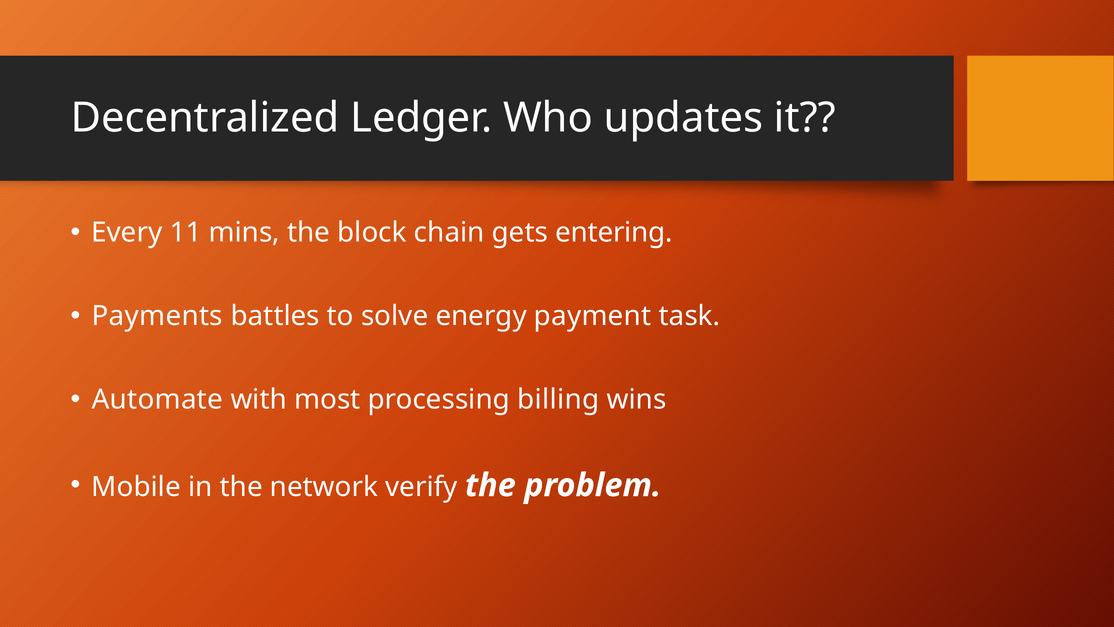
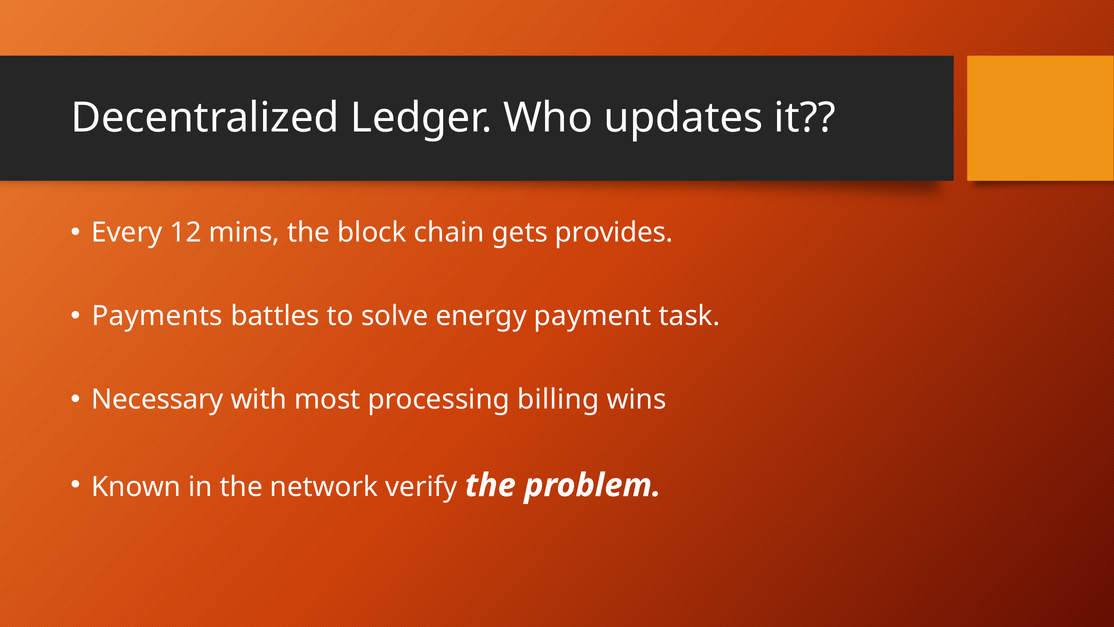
11: 11 -> 12 (186, 233)
entering: entering -> provides (614, 233)
Automate: Automate -> Necessary (158, 399)
Mobile: Mobile -> Known (136, 487)
